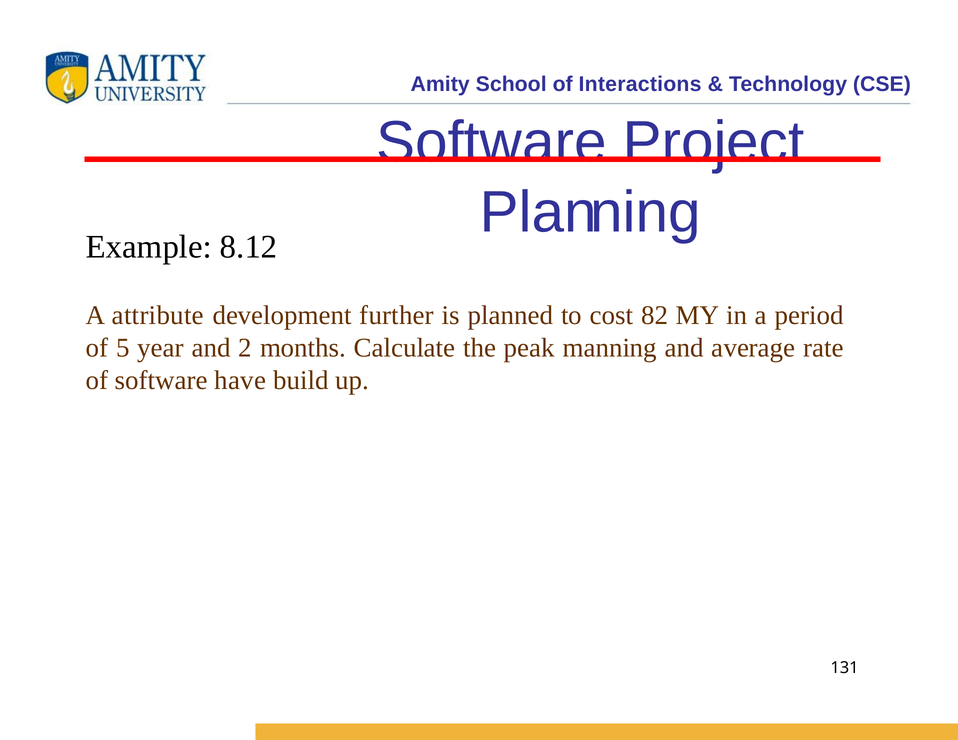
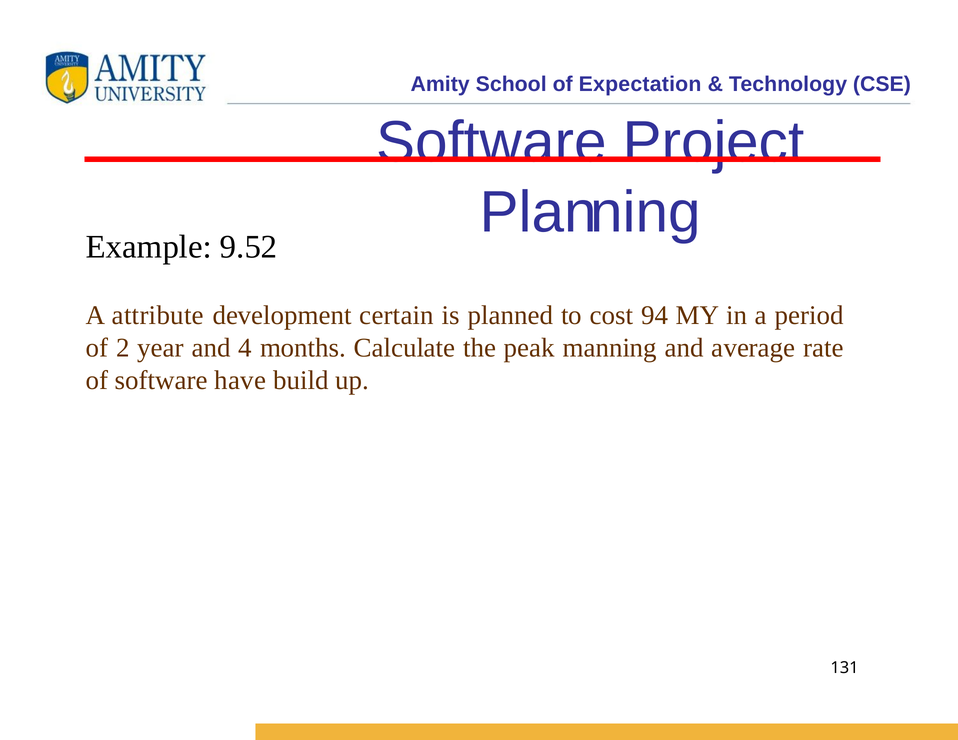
Interactions: Interactions -> Expectation (640, 84)
8.12: 8.12 -> 9.52 (249, 247)
further: further -> certain (397, 315)
82: 82 -> 94 (655, 315)
5: 5 -> 2 (123, 348)
2: 2 -> 4 (245, 348)
